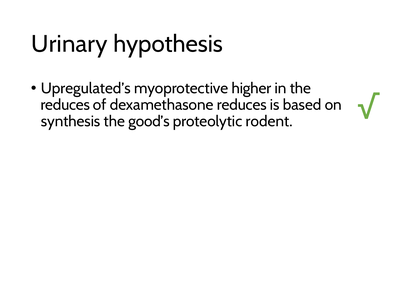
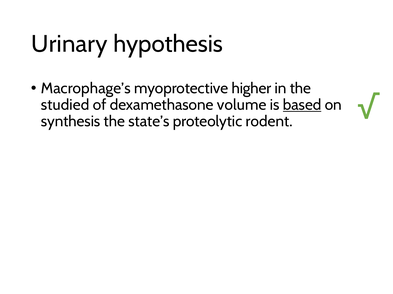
Upregulated’s: Upregulated’s -> Macrophage’s (86, 89)
reduces: reduces -> studied (65, 105)
dexamethasone reduces: reduces -> volume (242, 105)
based underline: none -> present (302, 105)
good’s: good’s -> state’s (149, 122)
